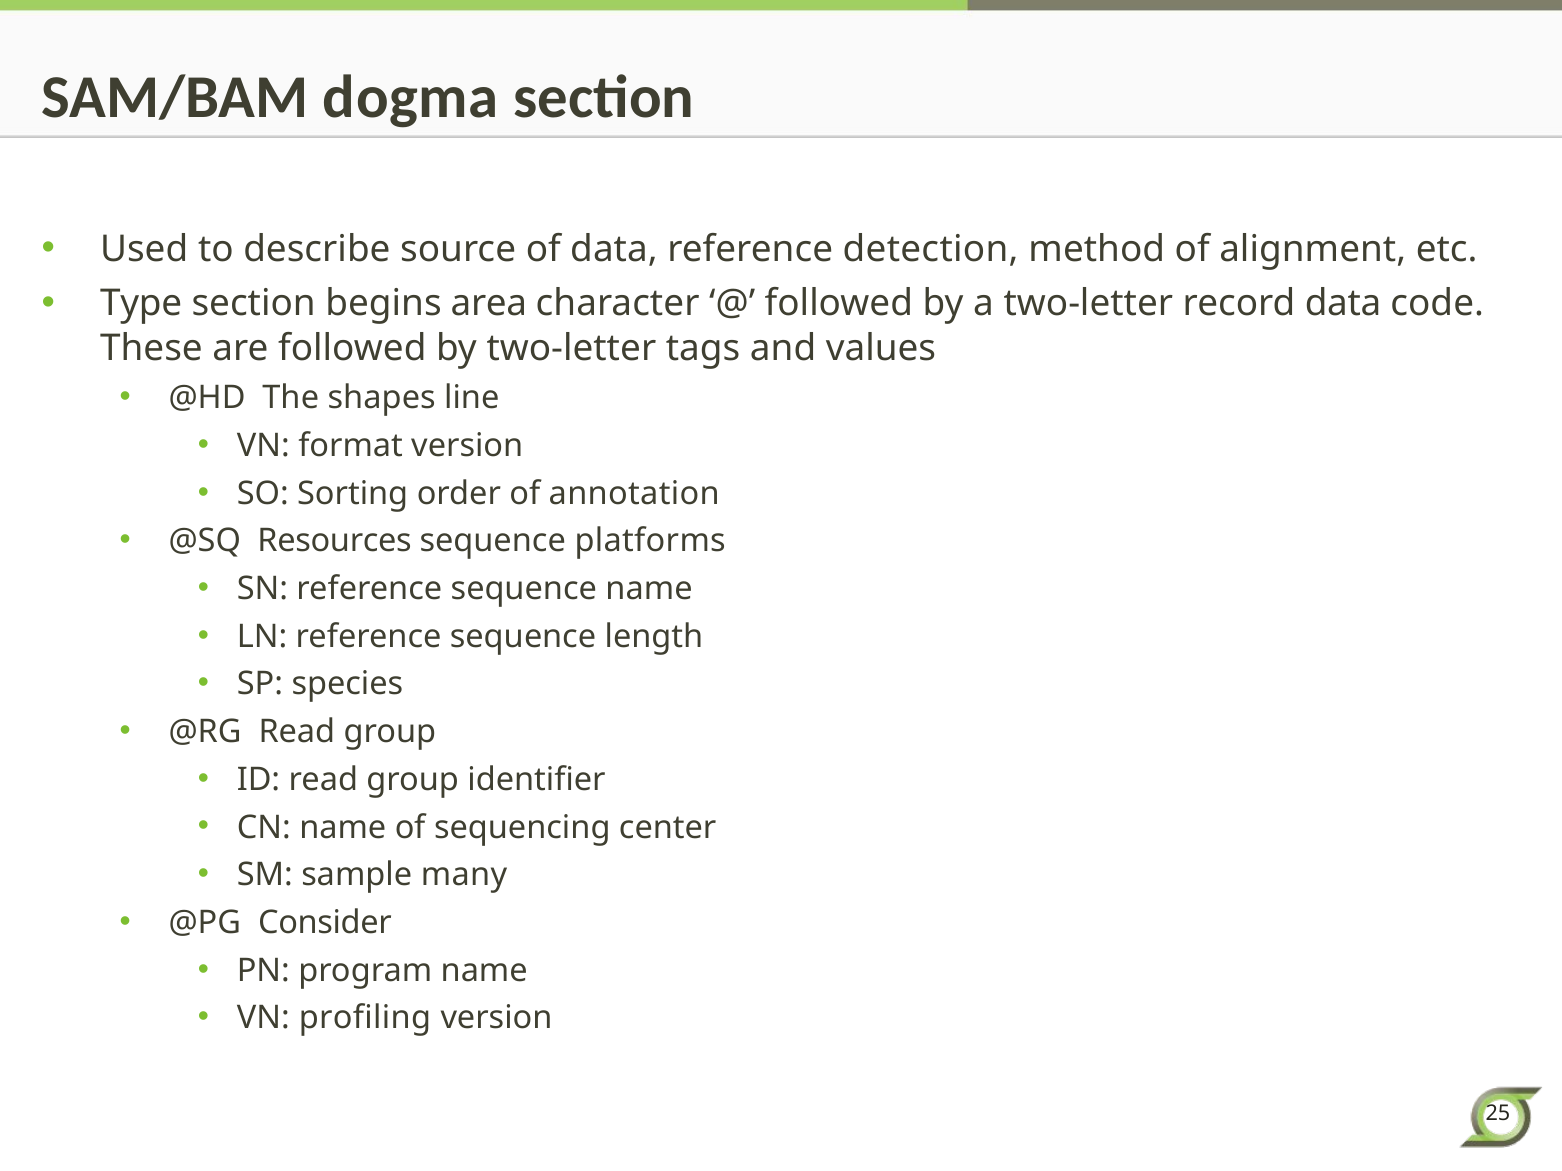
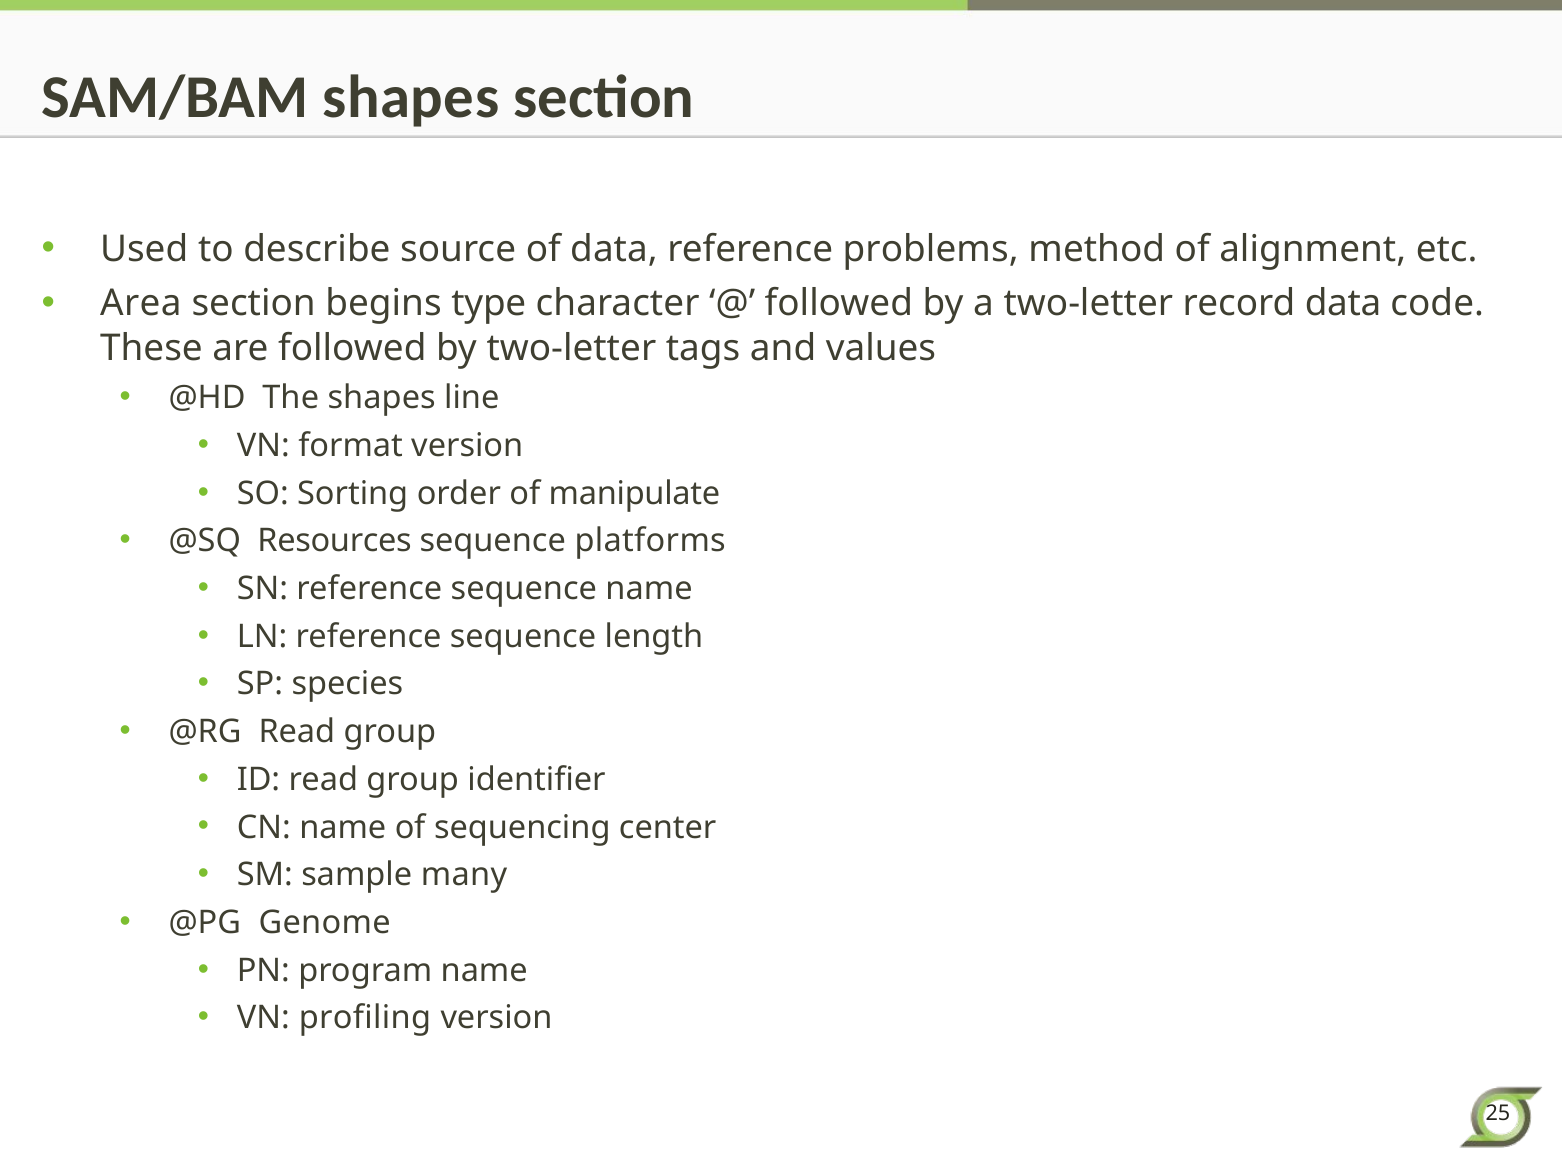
SAM/BAM dogma: dogma -> shapes (411, 97)
detection: detection -> problems (931, 249)
Type: Type -> Area (141, 304)
area: area -> type (489, 304)
annotation: annotation -> manipulate (634, 494)
Consider: Consider -> Genome (325, 923)
